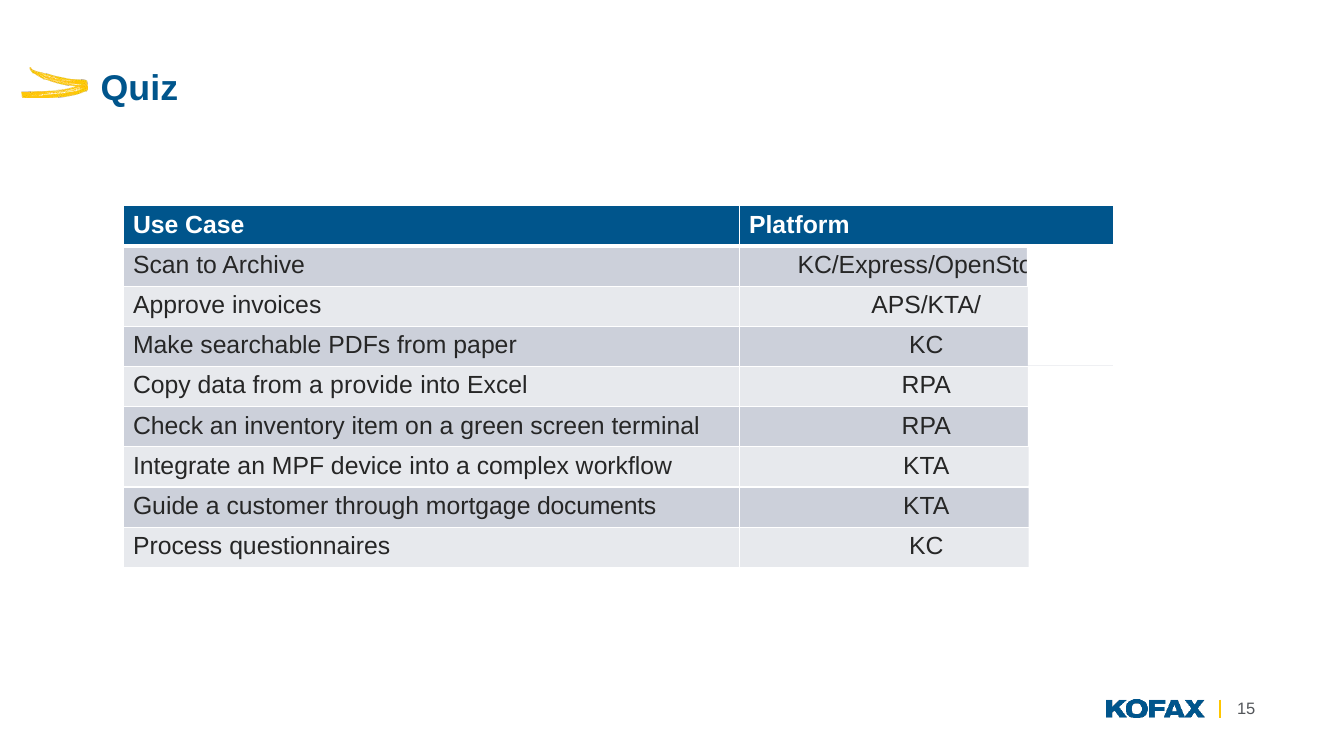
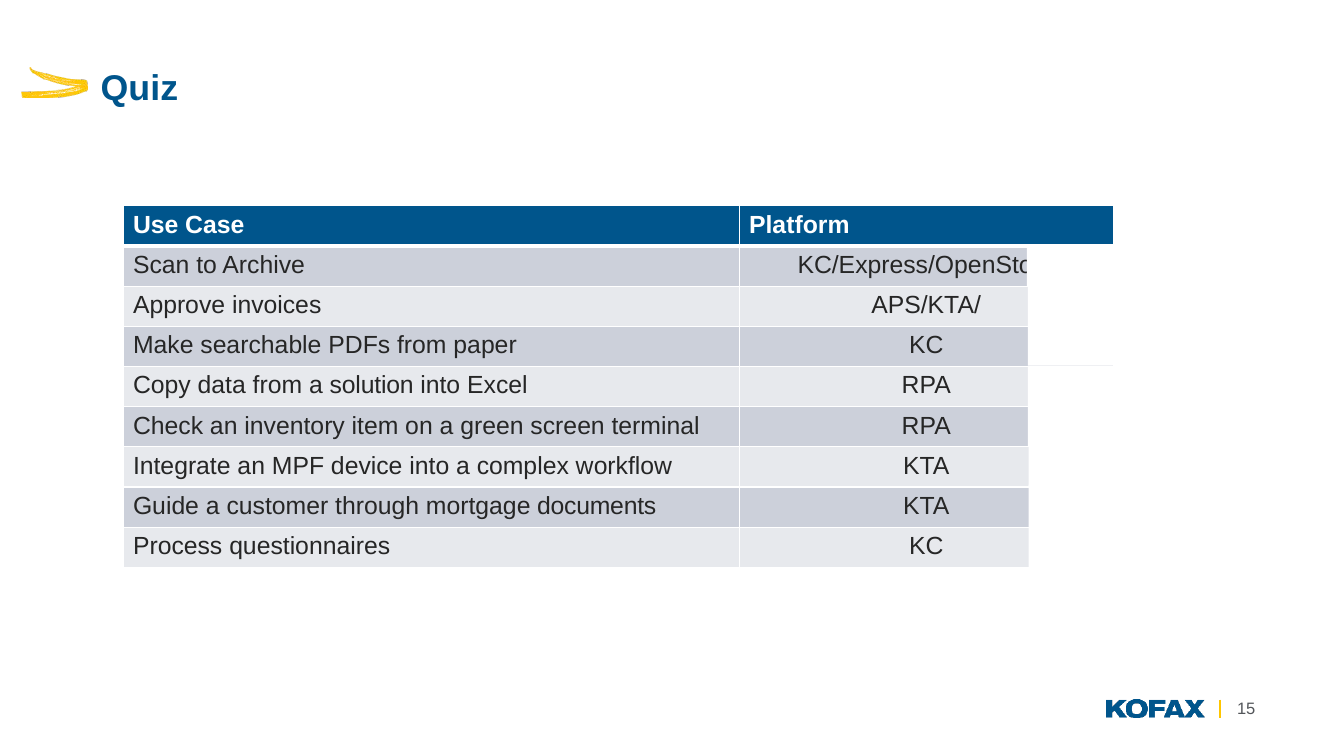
provide: provide -> solution (372, 386)
